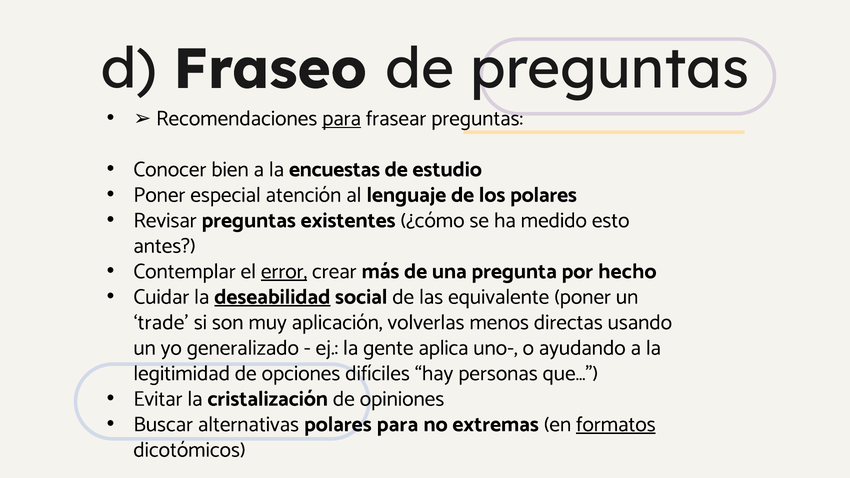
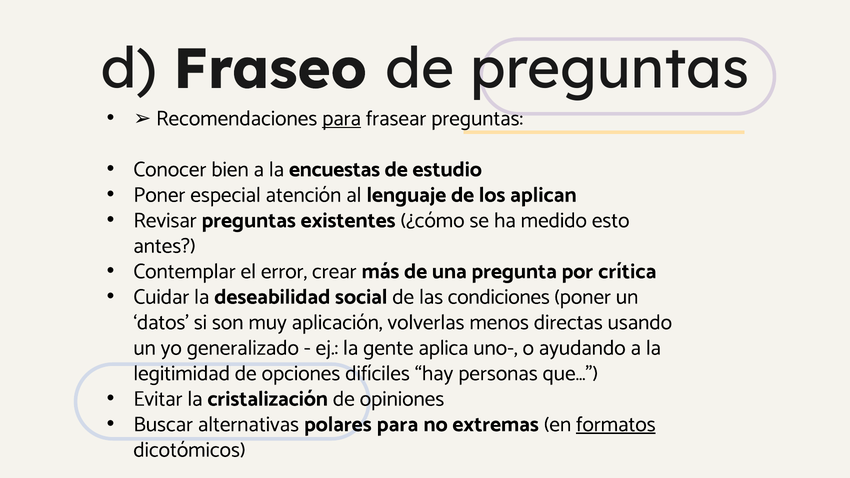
los polares: polares -> aplican (543, 195)
error underline: present -> none (284, 271)
hecho: hecho -> crítica (627, 271)
deseabilidad underline: present -> none (272, 297)
equivalente: equivalente -> condiciones (499, 297)
trade: trade -> datos (161, 322)
